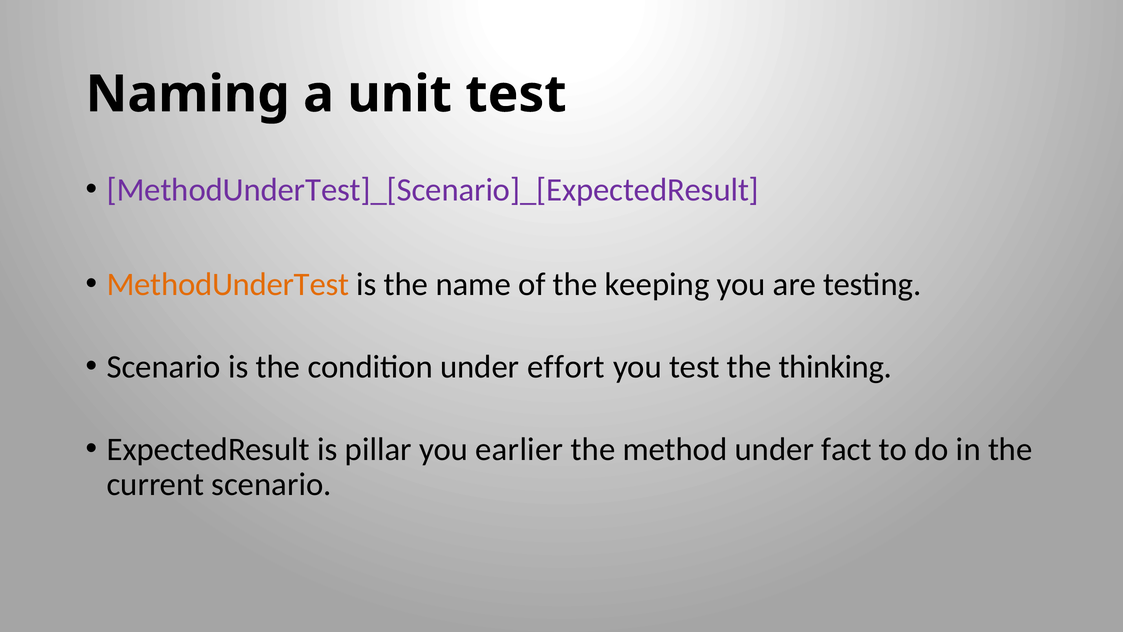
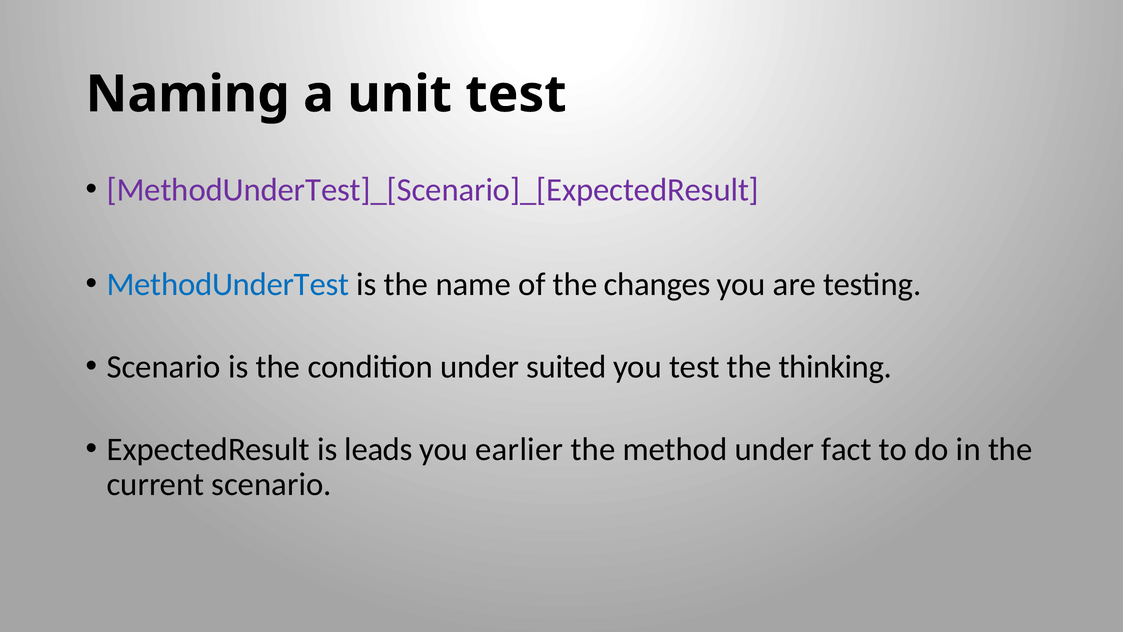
MethodUnderTest colour: orange -> blue (228, 284)
keeping: keeping -> changes (657, 284)
effort: effort -> suited (566, 367)
pillar: pillar -> leads (379, 449)
